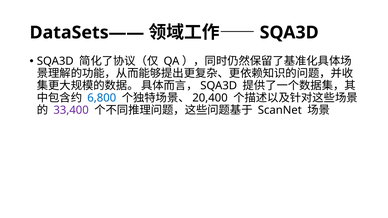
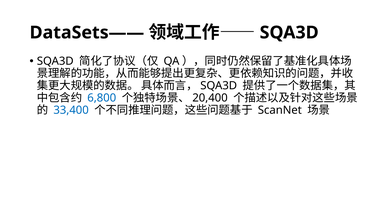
33,400 colour: purple -> blue (71, 110)
